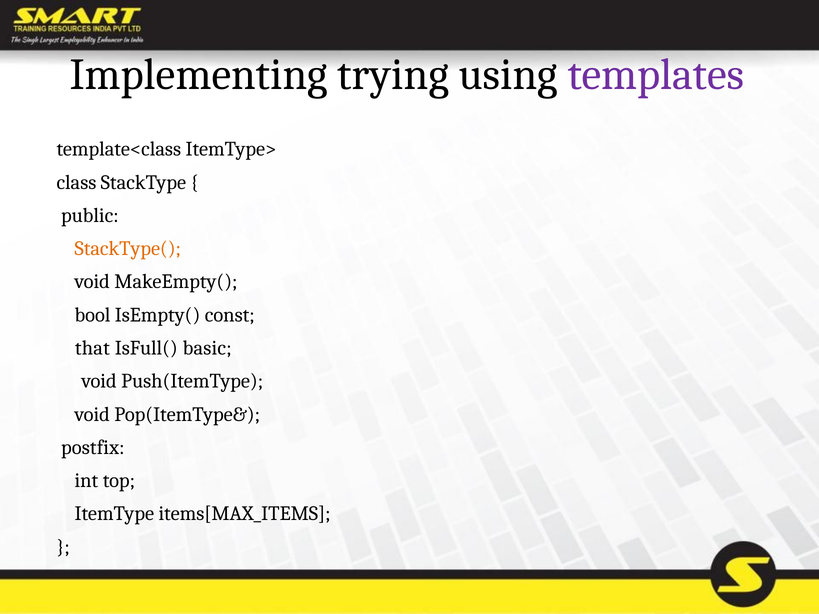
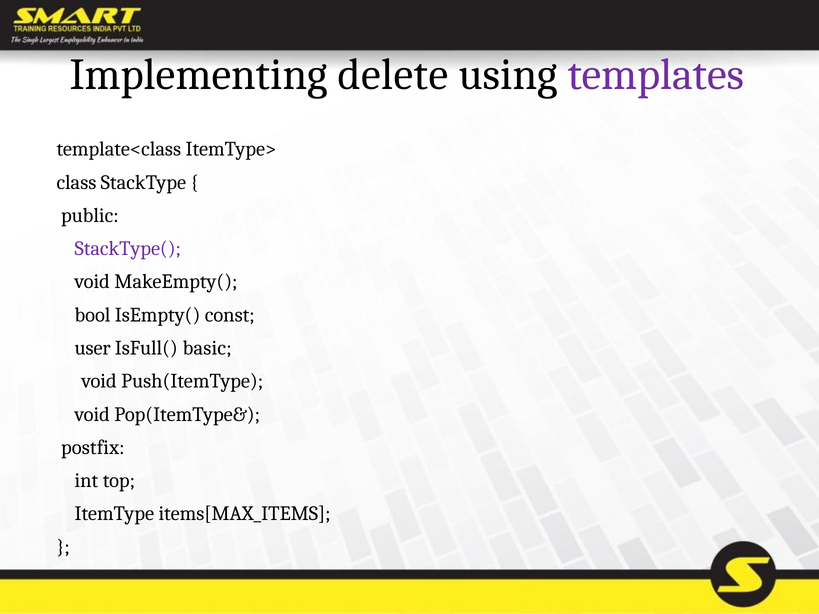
trying: trying -> delete (393, 75)
StackType( colour: orange -> purple (128, 249)
that: that -> user (93, 348)
